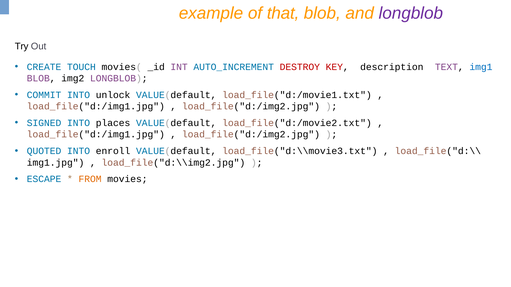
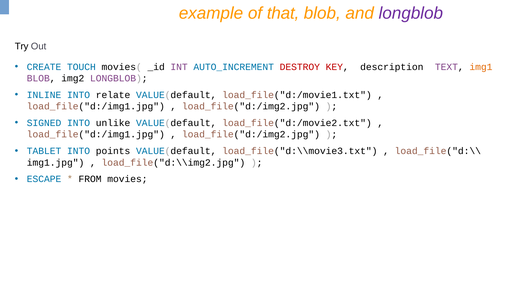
img1 colour: blue -> orange (481, 67)
COMMIT: COMMIT -> INLINE (44, 95)
unlock: unlock -> relate (113, 95)
places: places -> unlike (113, 123)
QUOTED: QUOTED -> TABLET (44, 151)
enroll: enroll -> points (113, 151)
FROM colour: orange -> black (90, 179)
